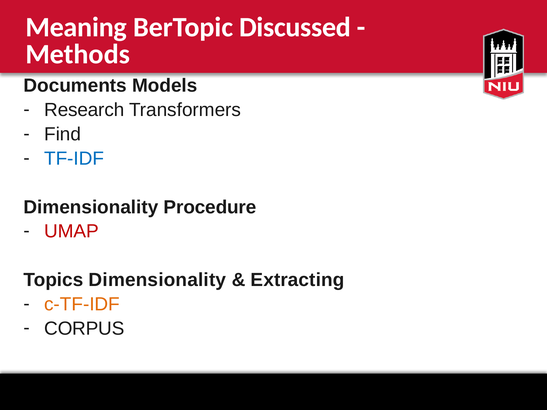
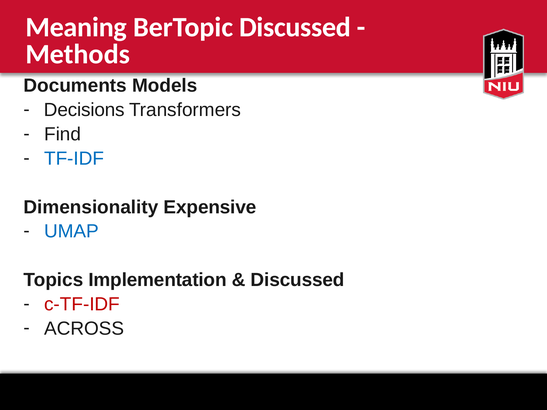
Research: Research -> Decisions (84, 110)
Procedure: Procedure -> Expensive (210, 207)
UMAP colour: red -> blue (72, 232)
Topics Dimensionality: Dimensionality -> Implementation (158, 280)
Extracting: Extracting -> Discussed (298, 280)
c-TF-IDF colour: orange -> red (82, 304)
CORPUS: CORPUS -> ACROSS (84, 329)
